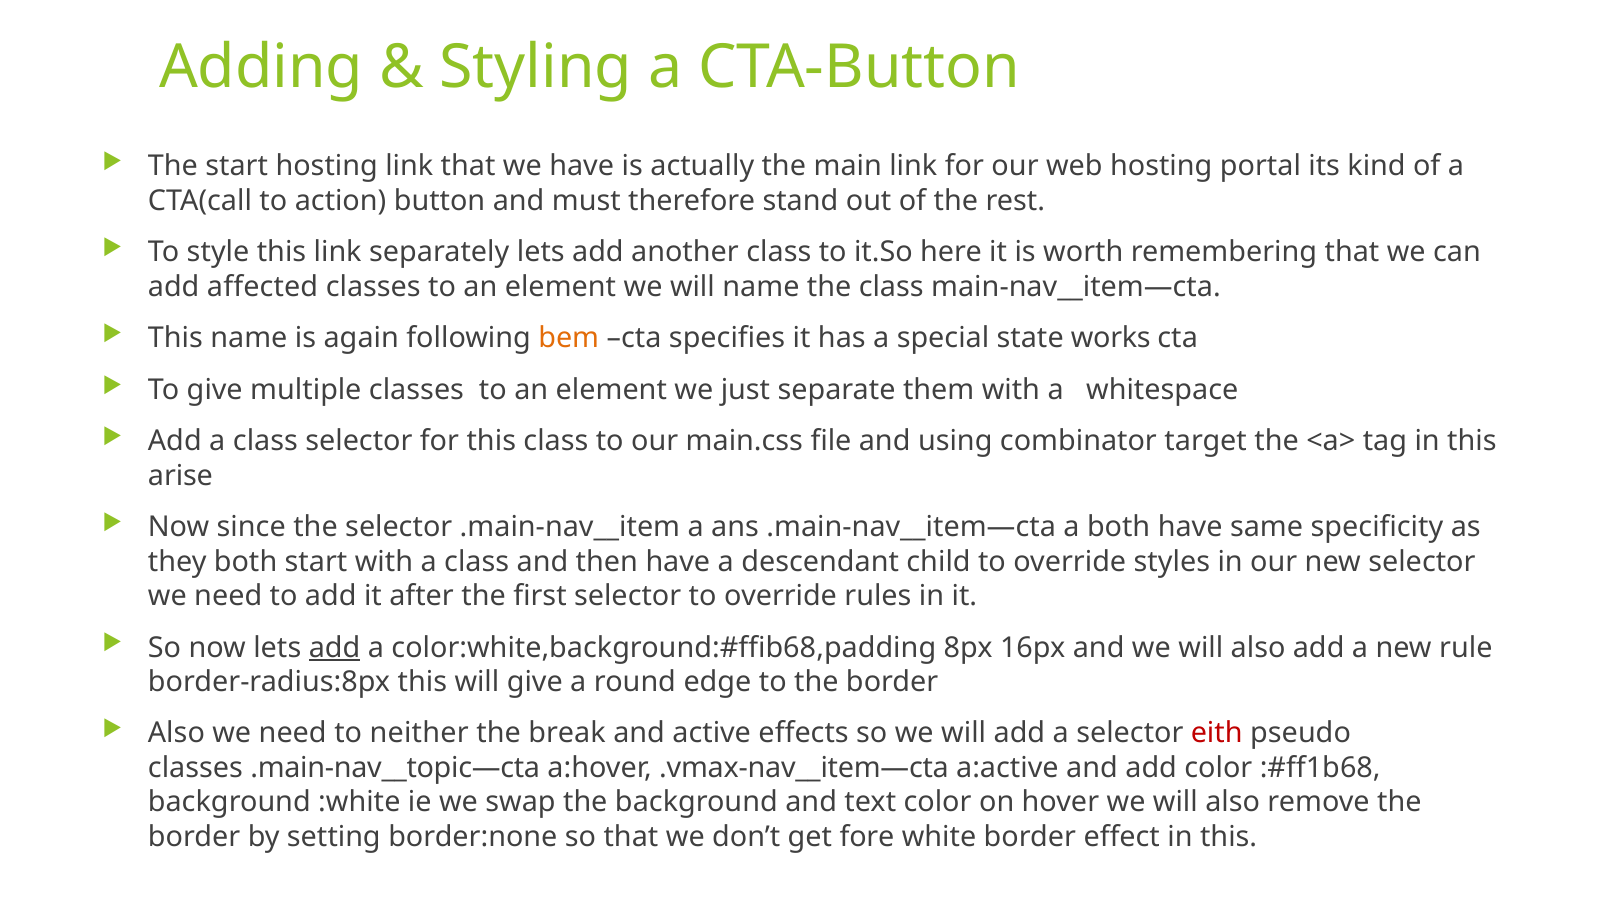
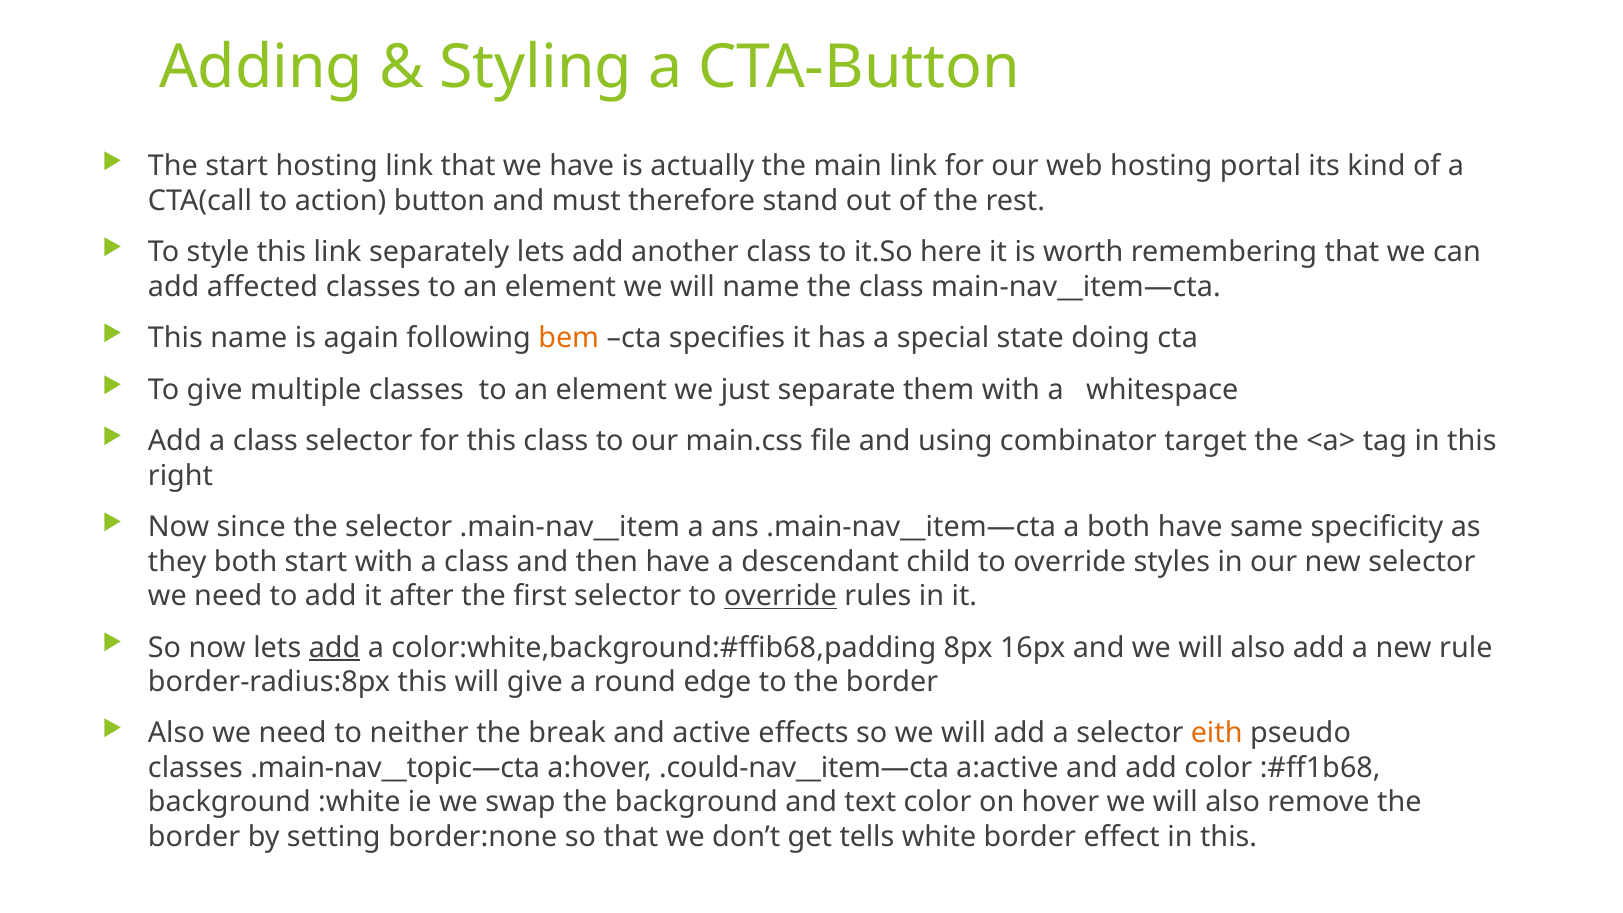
works: works -> doing (1111, 338)
arise: arise -> right (180, 476)
override underline: none -> present (780, 596)
eith colour: red -> orange (1217, 733)
.vmax-nav__item—cta: .vmax-nav__item—cta -> .could-nav__item—cta (804, 768)
fore: fore -> tells (867, 837)
